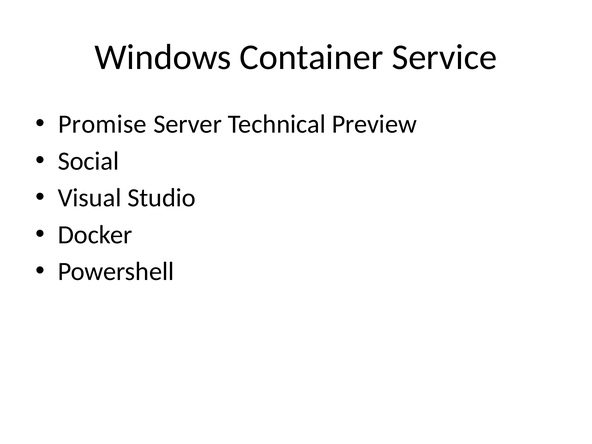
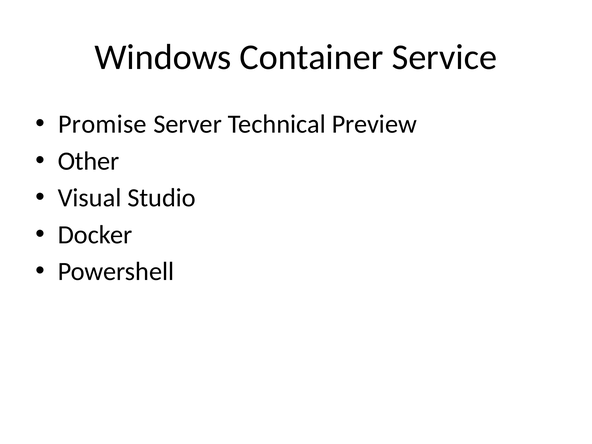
Social: Social -> Other (88, 161)
